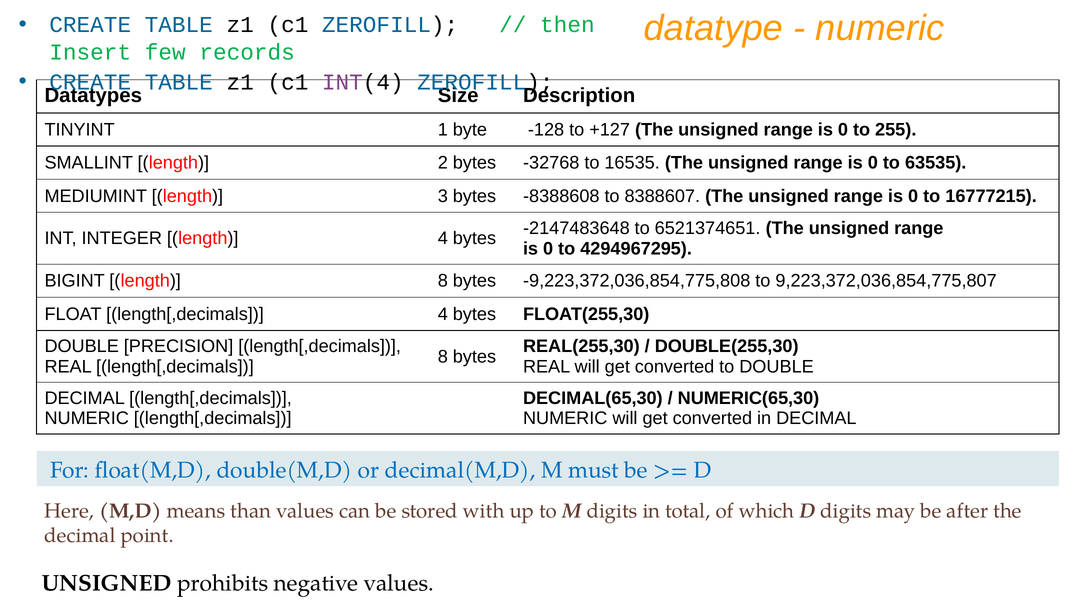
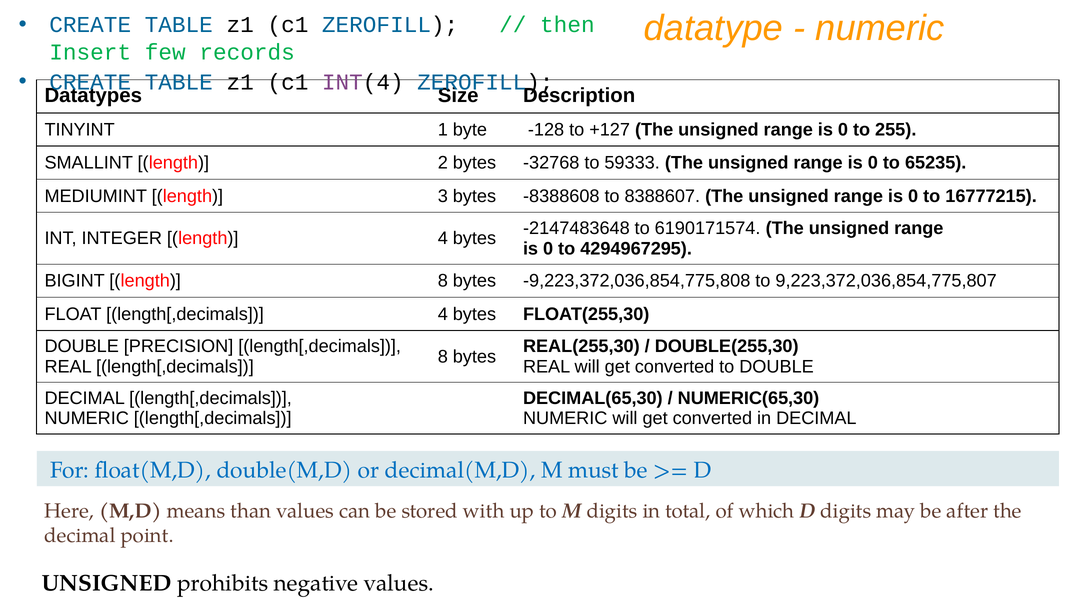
16535: 16535 -> 59333 (632, 163)
63535: 63535 -> 65235 (936, 163)
6521374651: 6521374651 -> 6190171574 (708, 228)
